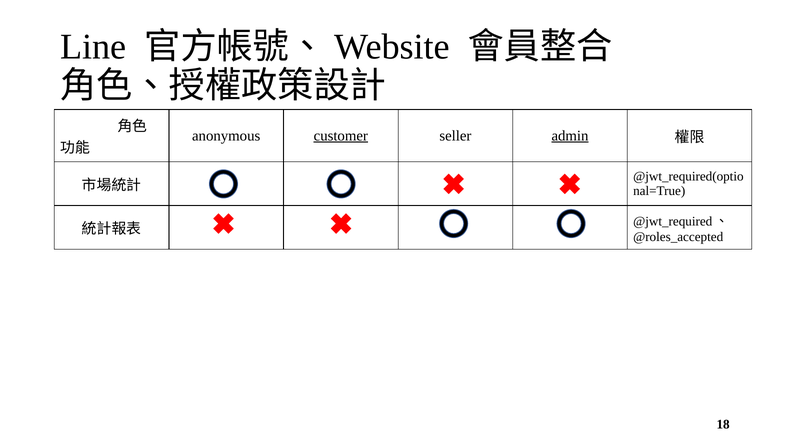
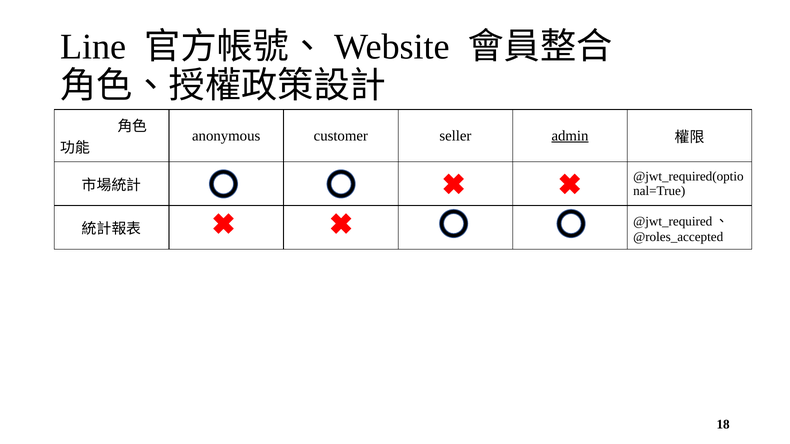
customer underline: present -> none (341, 136)
